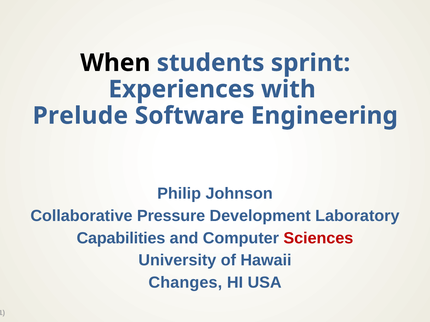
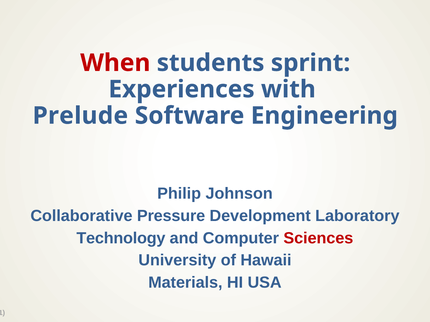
When colour: black -> red (115, 63)
Capabilities: Capabilities -> Technology (121, 238)
Changes: Changes -> Materials (185, 283)
